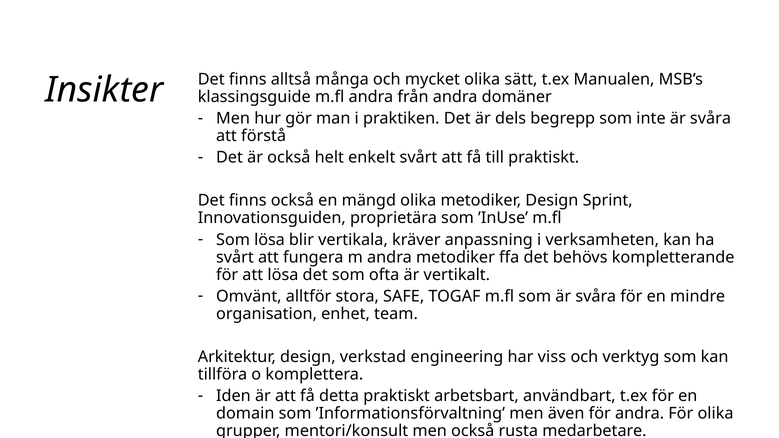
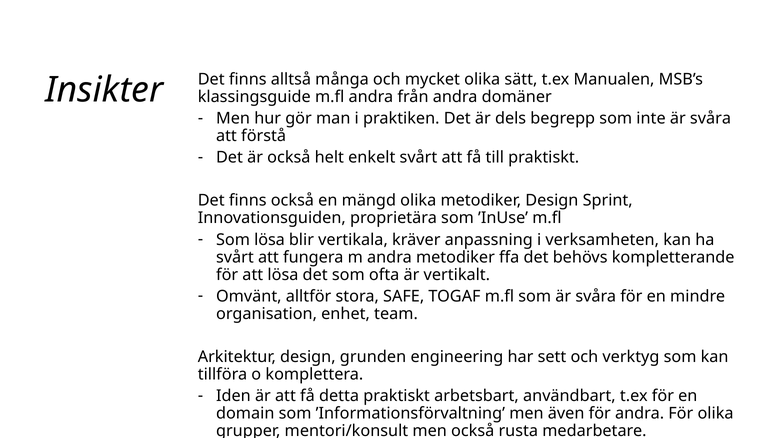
verkstad: verkstad -> grunden (373, 357)
viss: viss -> sett (552, 357)
